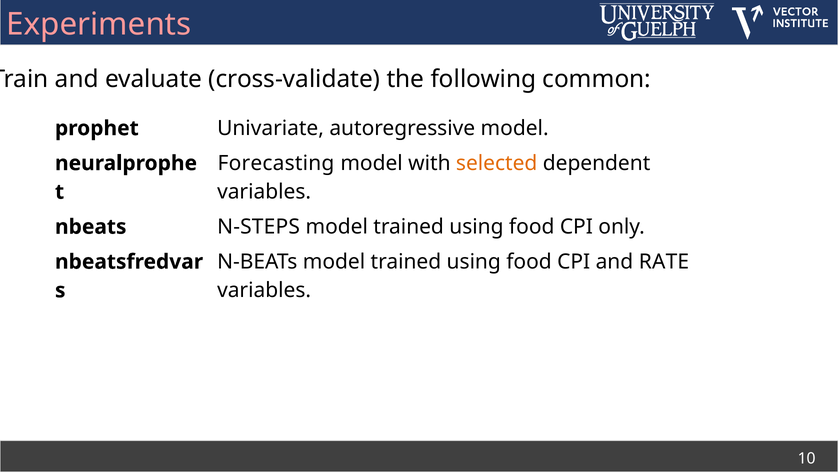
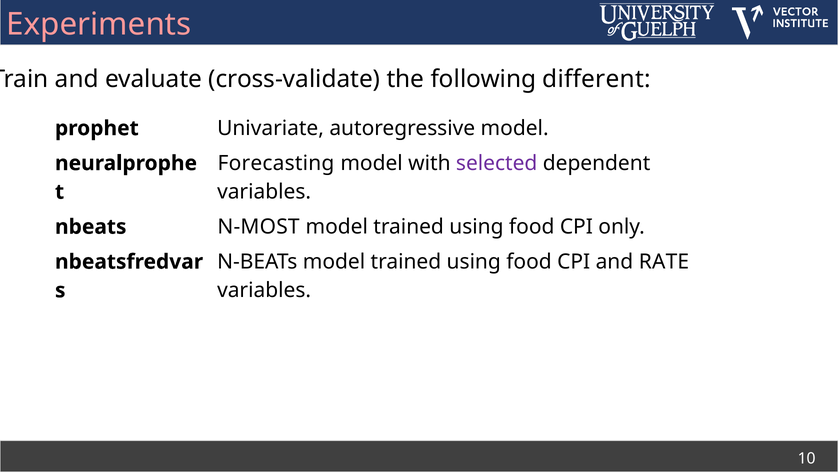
common: common -> different (597, 79)
selected colour: orange -> purple (497, 163)
N-STEPS: N-STEPS -> N-MOST (259, 227)
